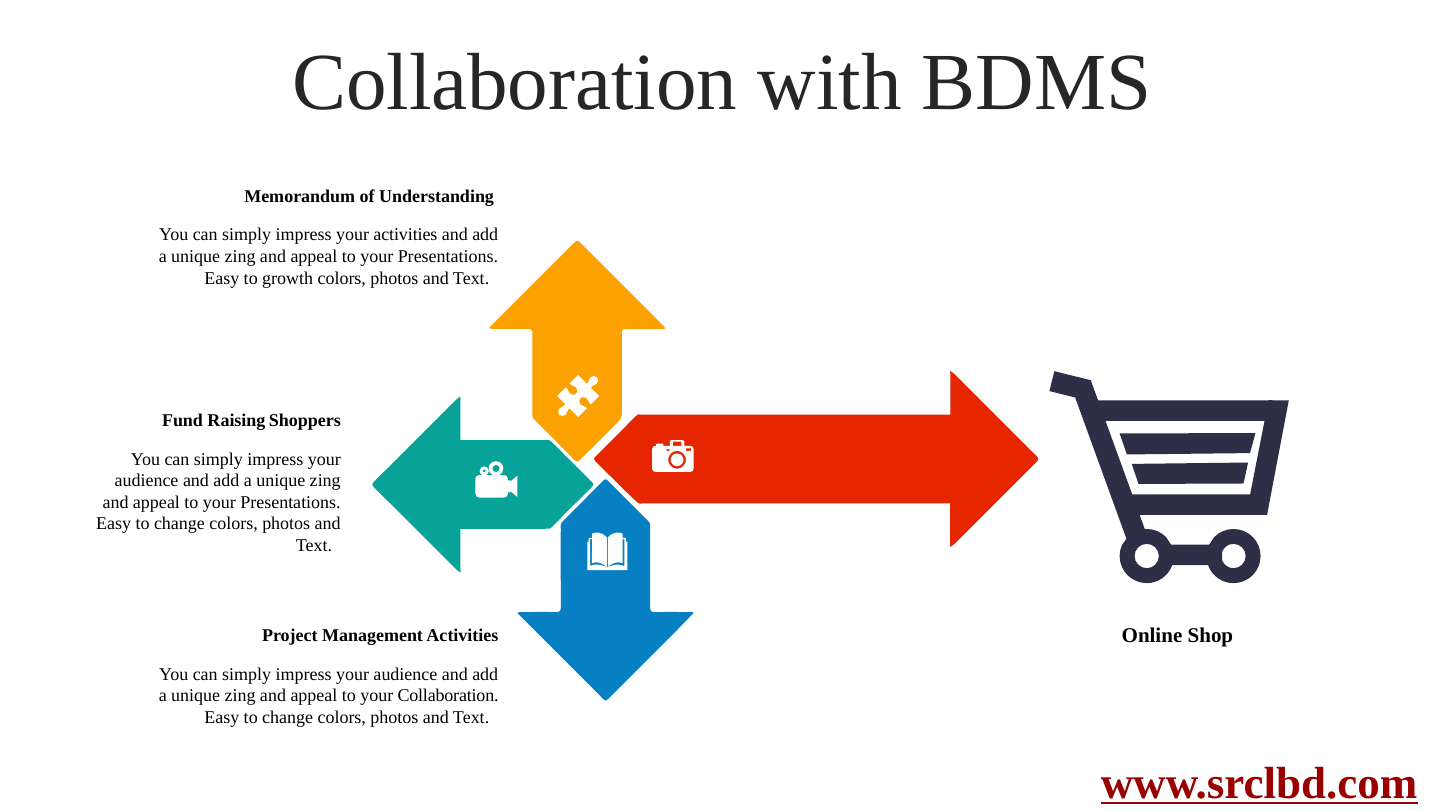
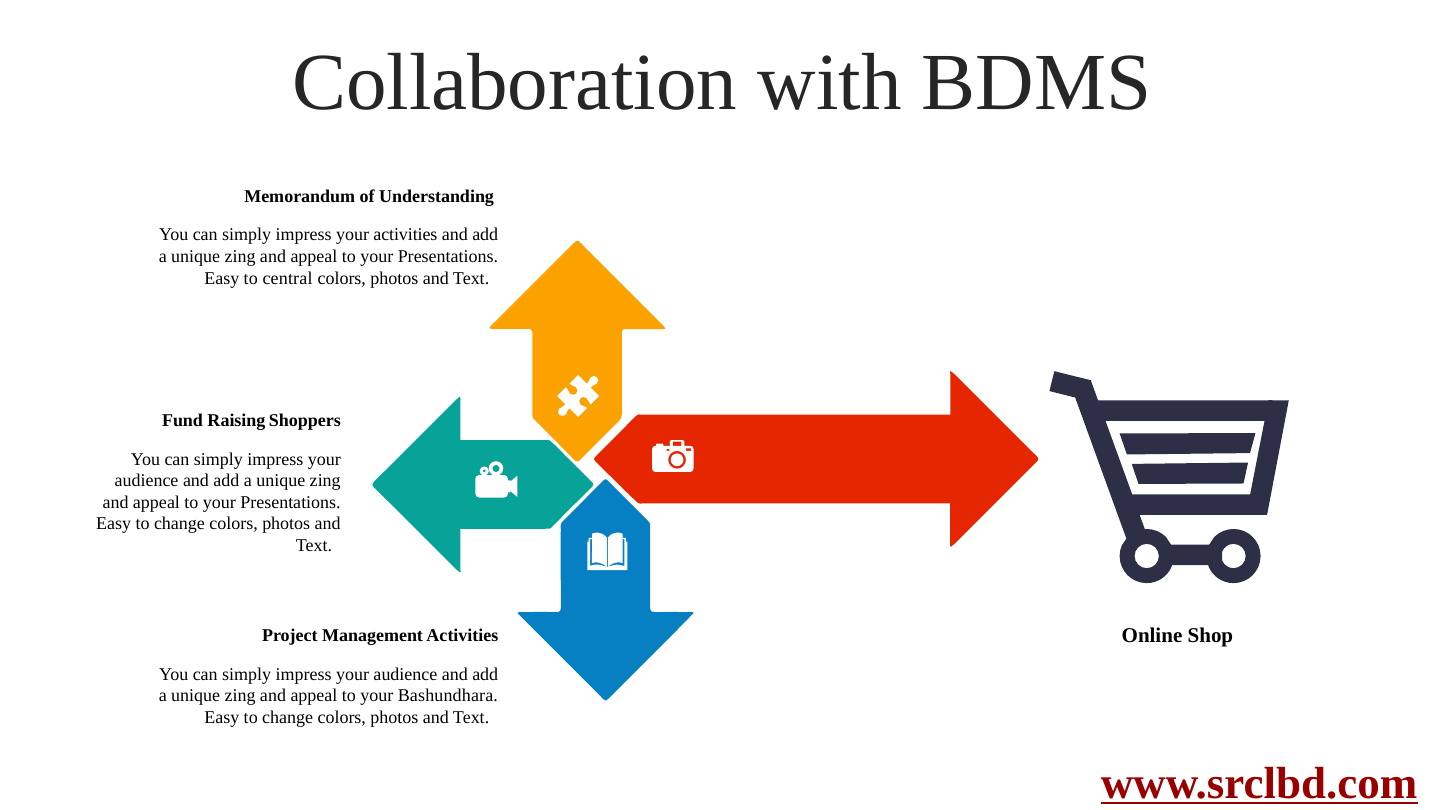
growth: growth -> central (288, 278)
your Collaboration: Collaboration -> Bashundhara (448, 696)
